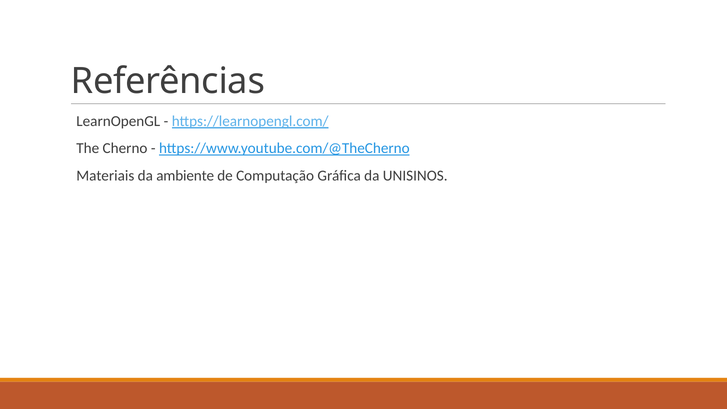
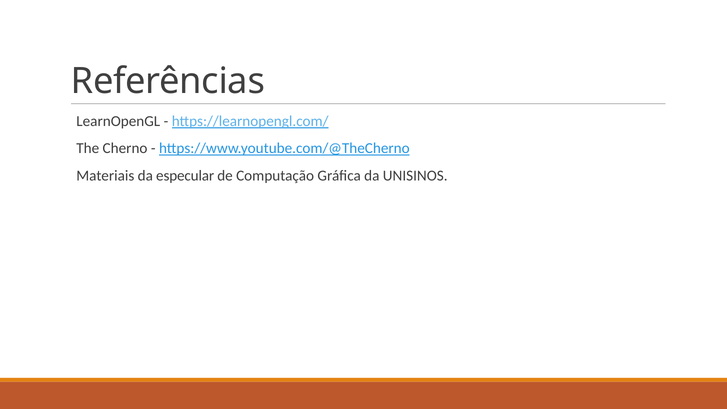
ambiente: ambiente -> especular (185, 176)
